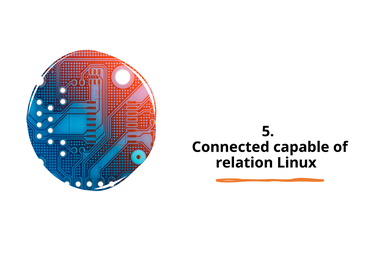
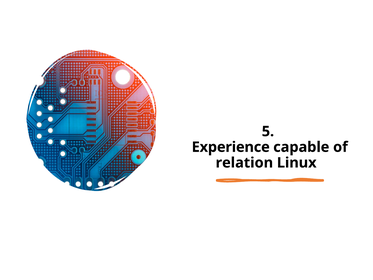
Connected: Connected -> Experience (231, 147)
